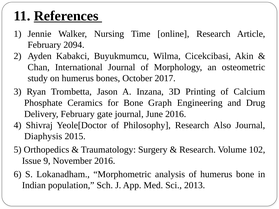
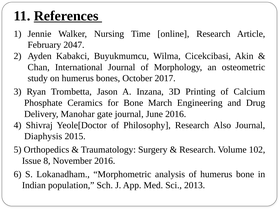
2094: 2094 -> 2047 (74, 45)
Graph: Graph -> March (160, 103)
Delivery February: February -> Manohar (78, 114)
9: 9 -> 8 (47, 161)
